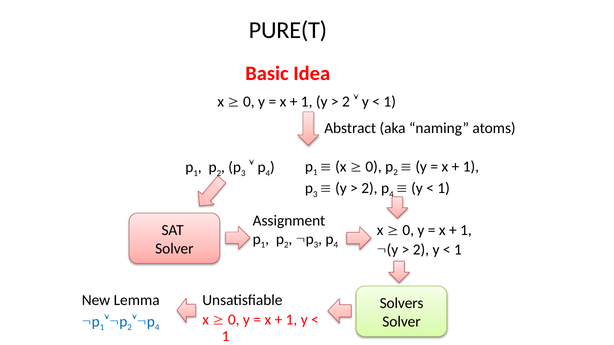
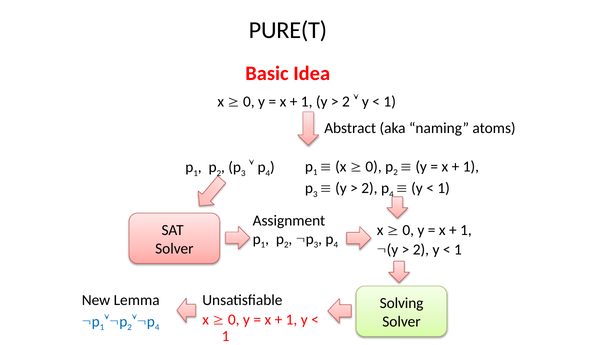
Solvers: Solvers -> Solving (402, 303)
